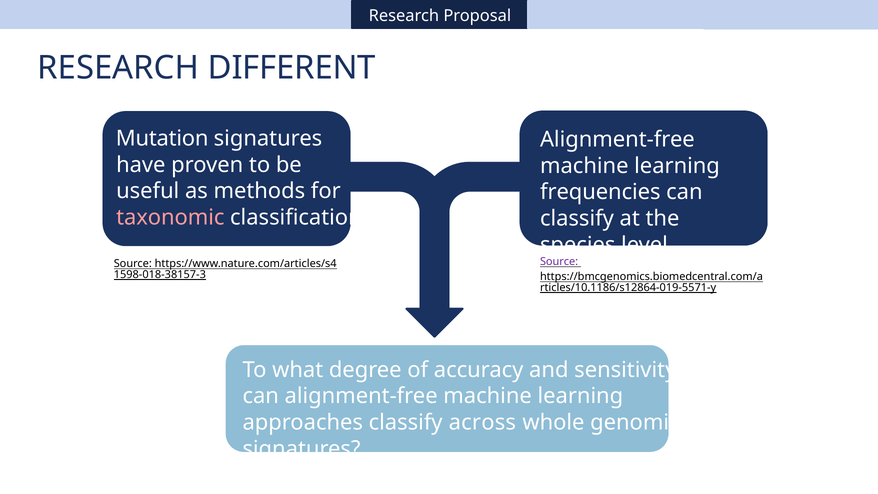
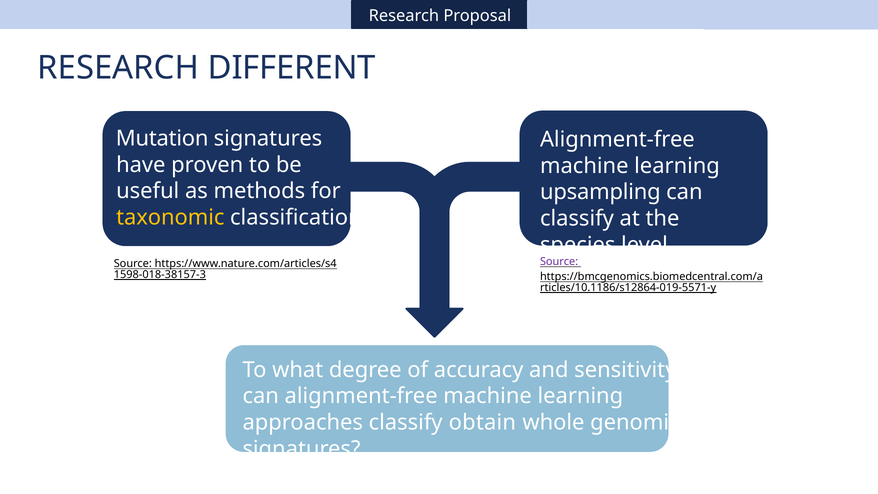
frequencies: frequencies -> upsampling (600, 192)
taxonomic colour: pink -> yellow (170, 217)
across: across -> obtain (482, 422)
